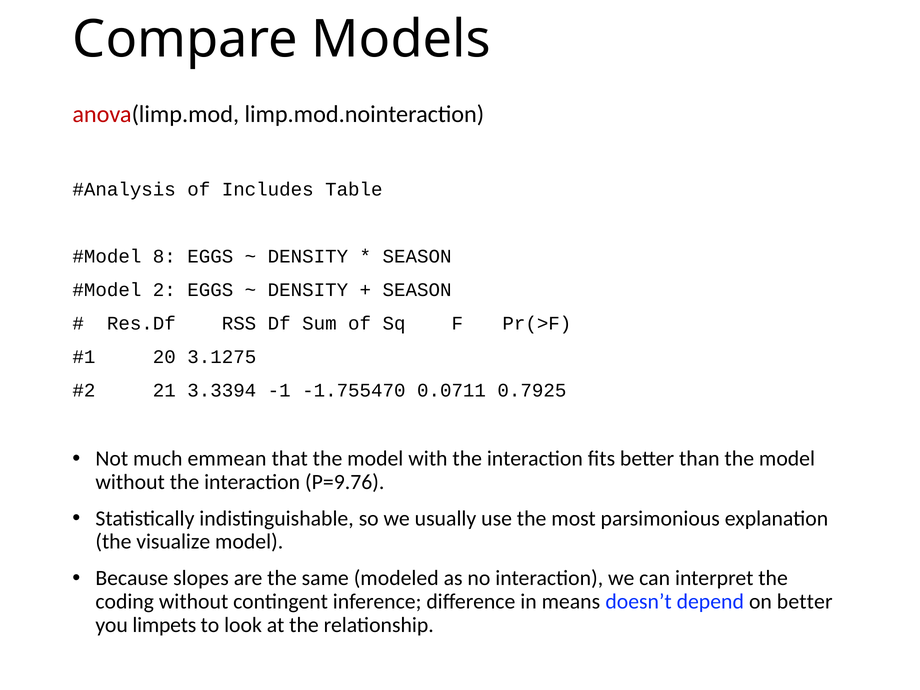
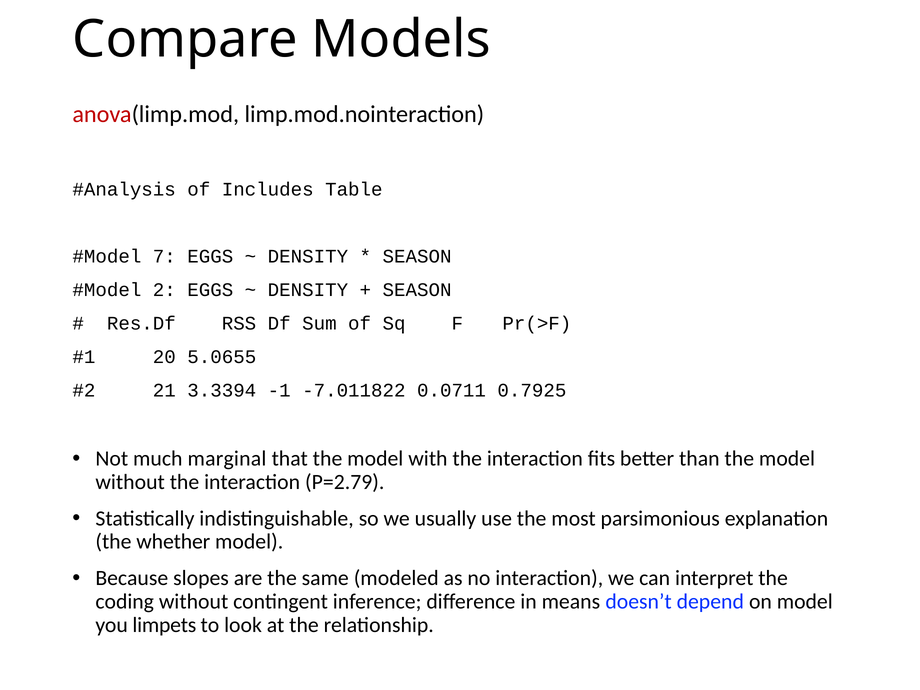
8: 8 -> 7 (164, 256)
3.1275: 3.1275 -> 5.0655 (222, 357)
-1.755470: -1.755470 -> -7.011822 (354, 390)
emmean: emmean -> marginal (227, 459)
P=9.76: P=9.76 -> P=2.79 (345, 482)
visualize: visualize -> whether (173, 542)
on better: better -> model (805, 602)
